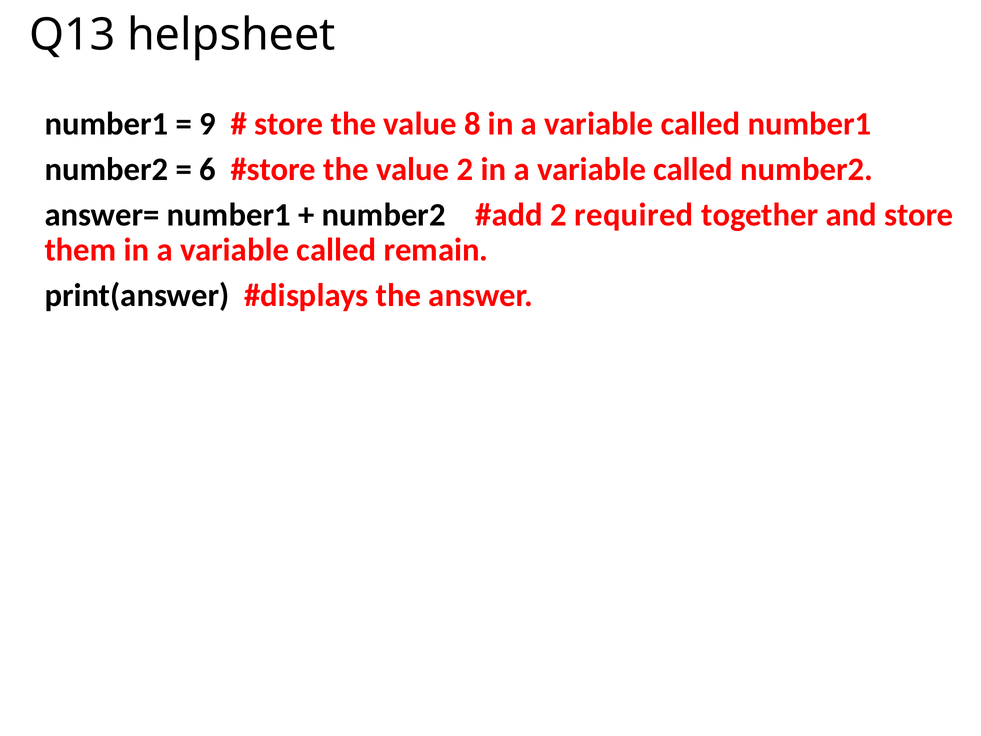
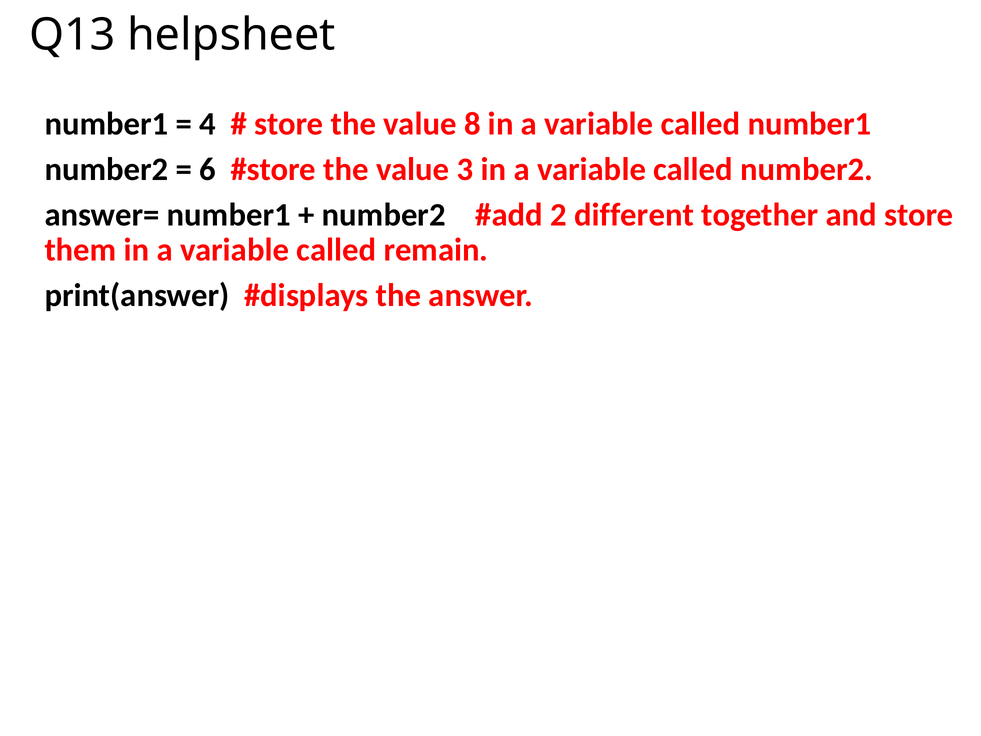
9: 9 -> 4 (208, 124)
value 2: 2 -> 3 (465, 169)
required: required -> different (634, 215)
